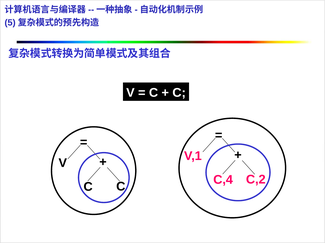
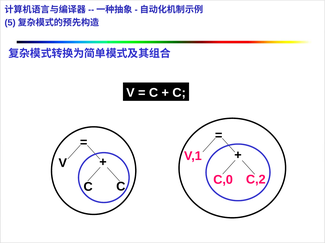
C,4: C,4 -> C,0 (223, 180)
